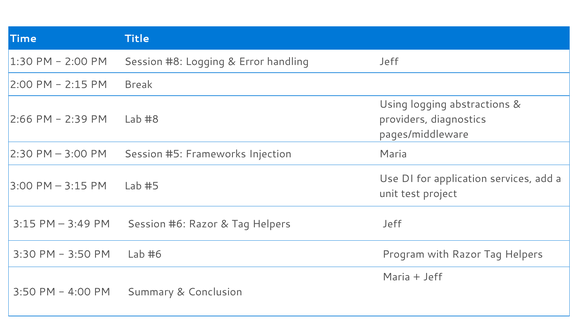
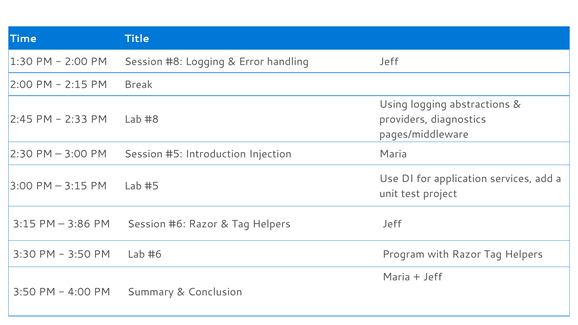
2:66: 2:66 -> 2:45 (21, 119)
2:39: 2:39 -> 2:33 (76, 119)
Frameworks: Frameworks -> Introduction (216, 154)
3:49: 3:49 -> 3:86 (79, 224)
